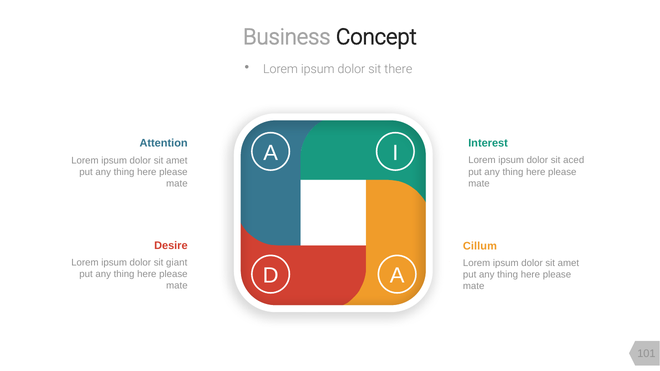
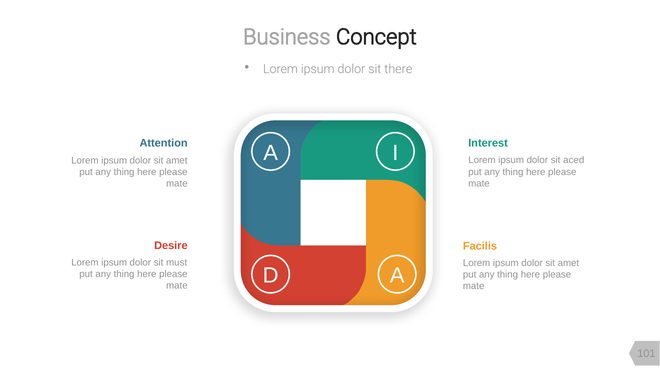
Cillum: Cillum -> Facilis (480, 246)
giant: giant -> must (177, 263)
